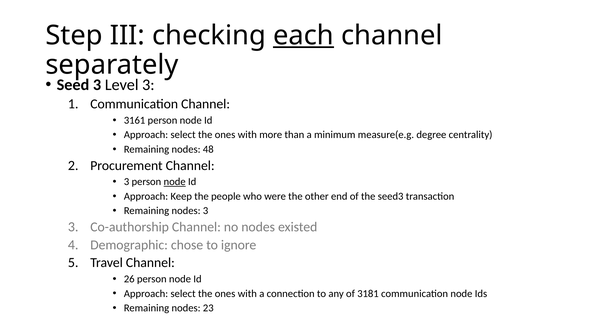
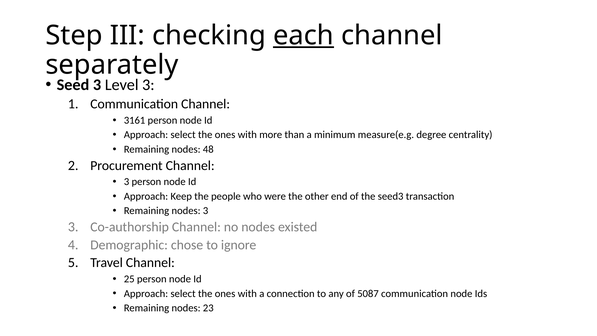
node underline: present -> none (175, 182)
26: 26 -> 25 (129, 279)
3181: 3181 -> 5087 (368, 293)
